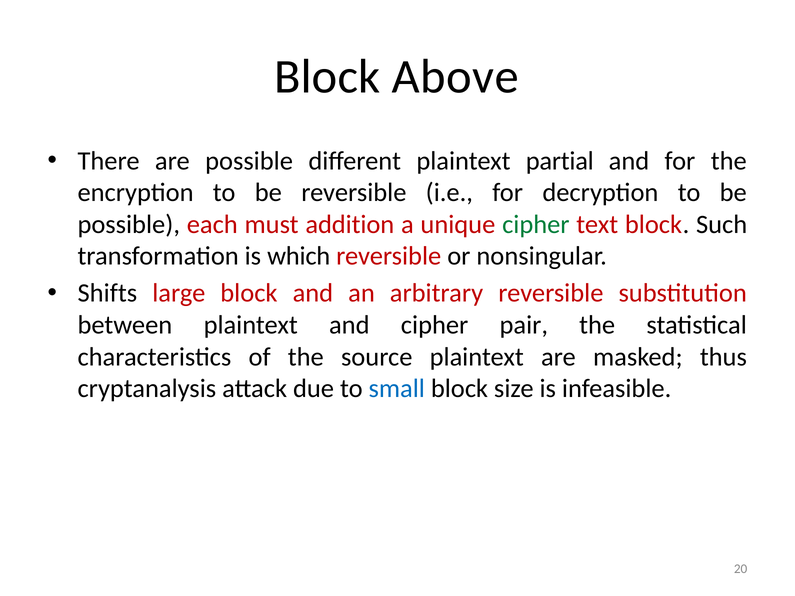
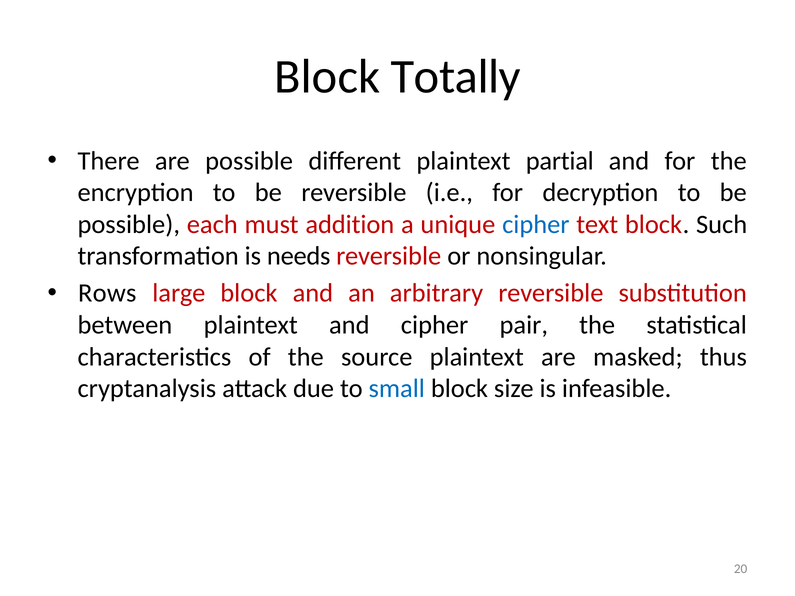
Above: Above -> Totally (456, 77)
cipher colour: green -> blue (536, 224)
which: which -> needs (299, 256)
Shifts: Shifts -> Rows (107, 293)
